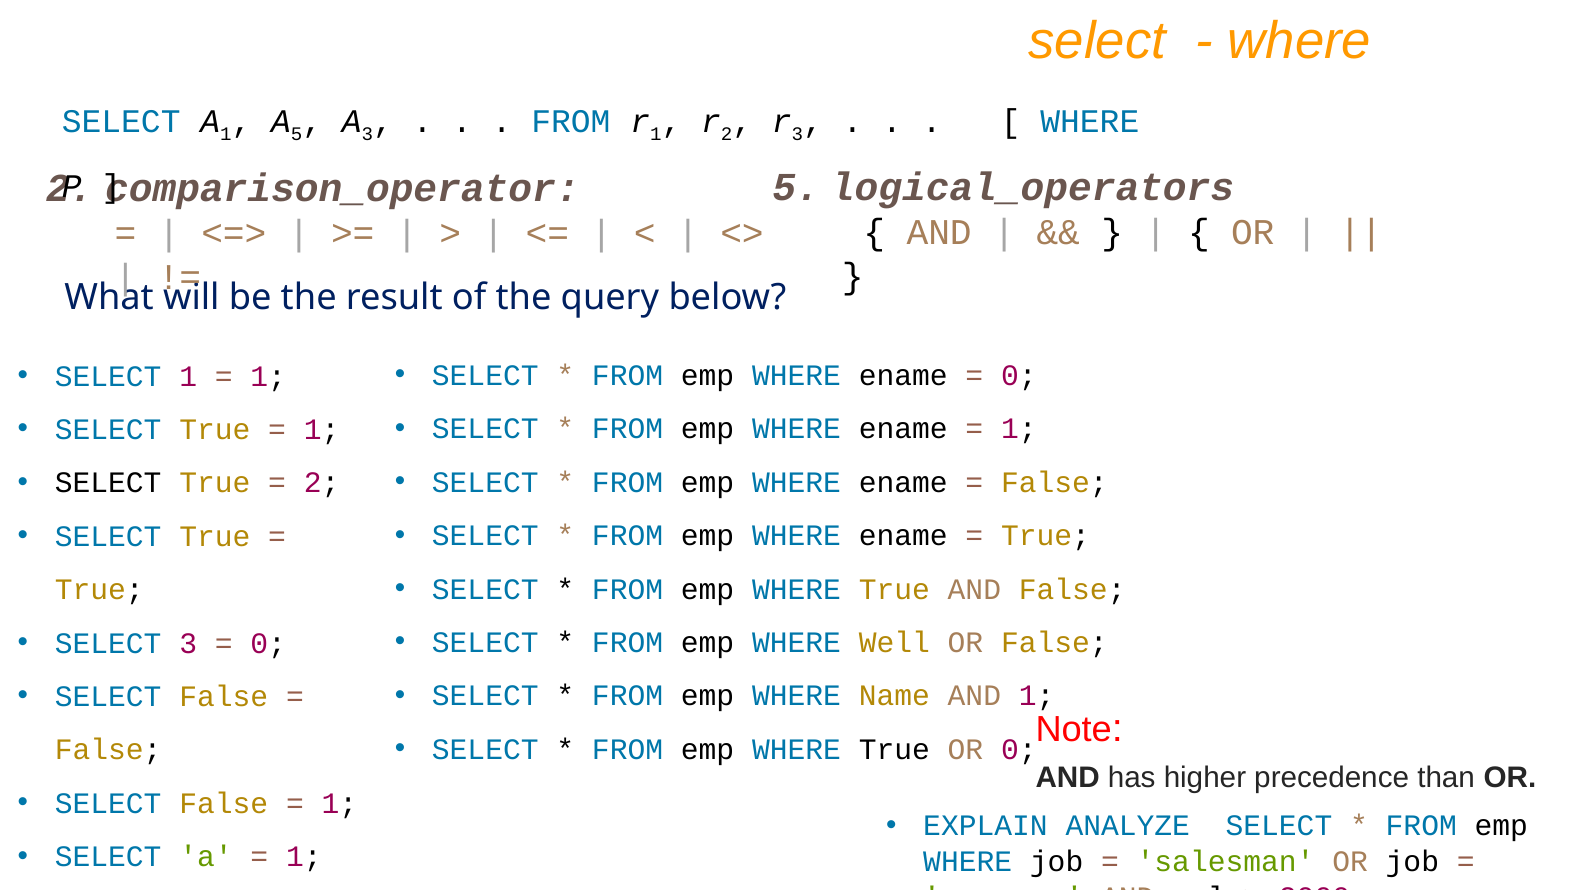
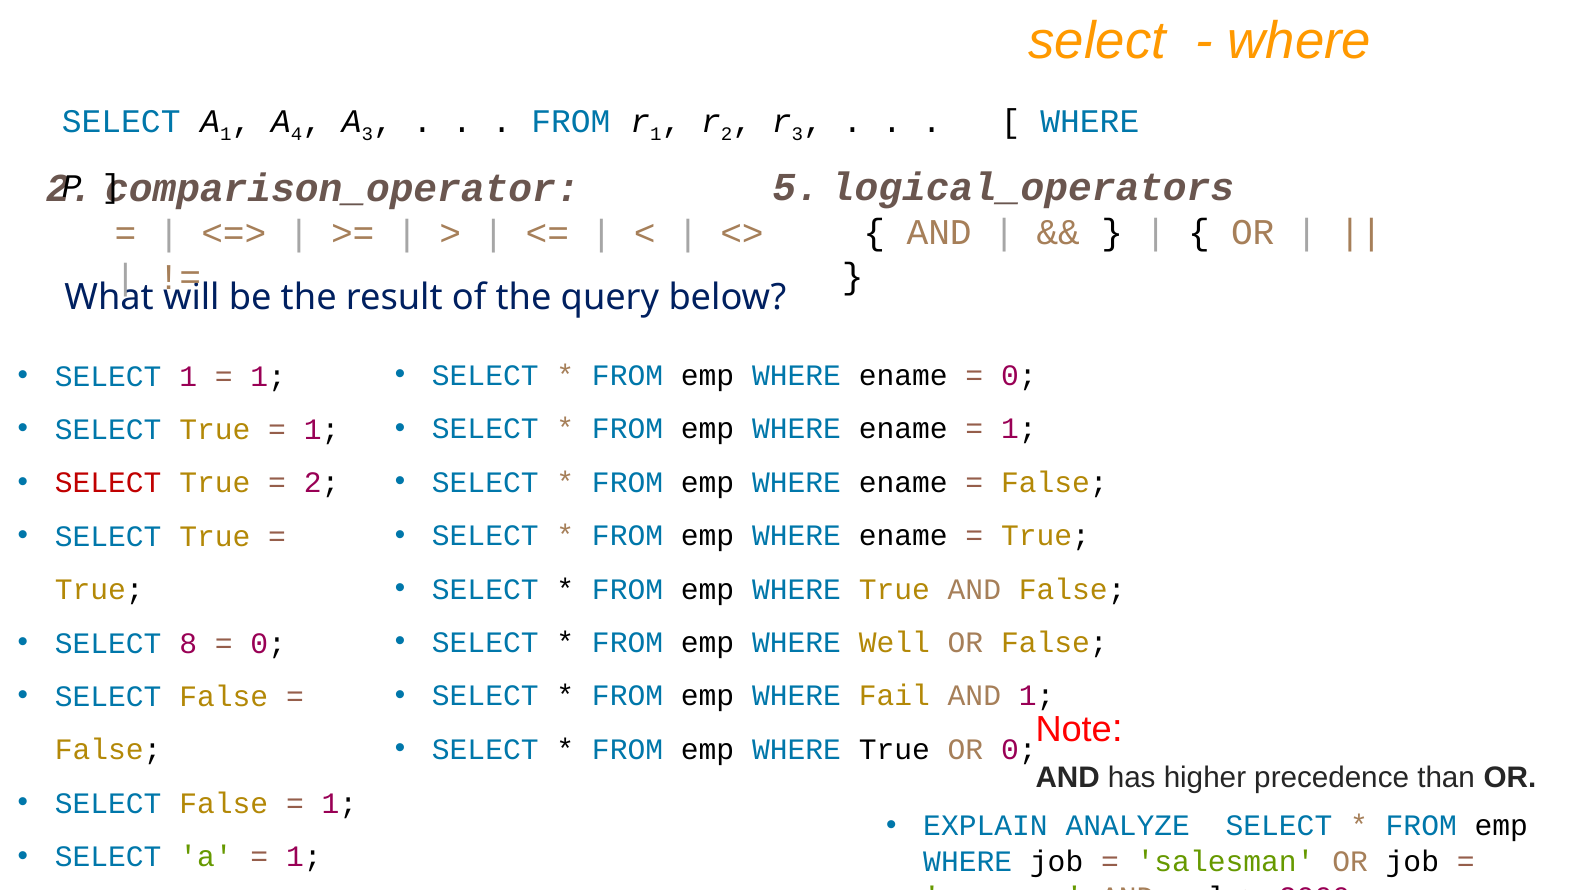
A 5: 5 -> 4 (297, 134)
SELECT colour: black -> red (108, 483)
SELECT 3: 3 -> 8 (188, 643)
Name: Name -> Fail (894, 696)
